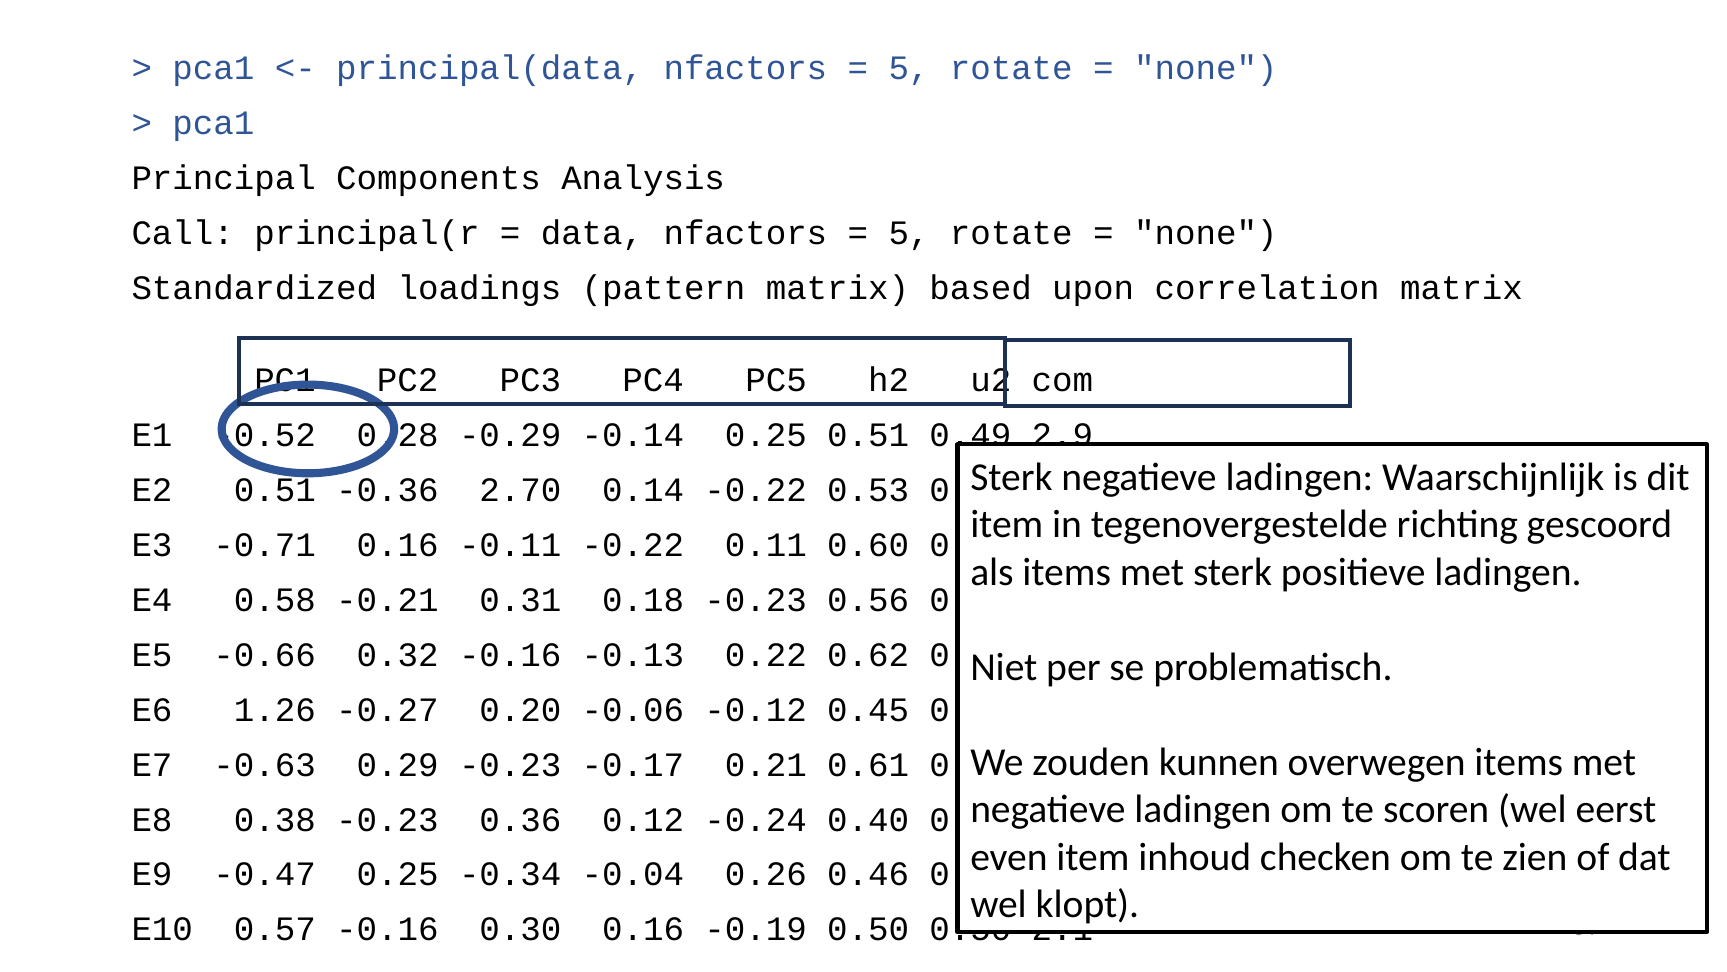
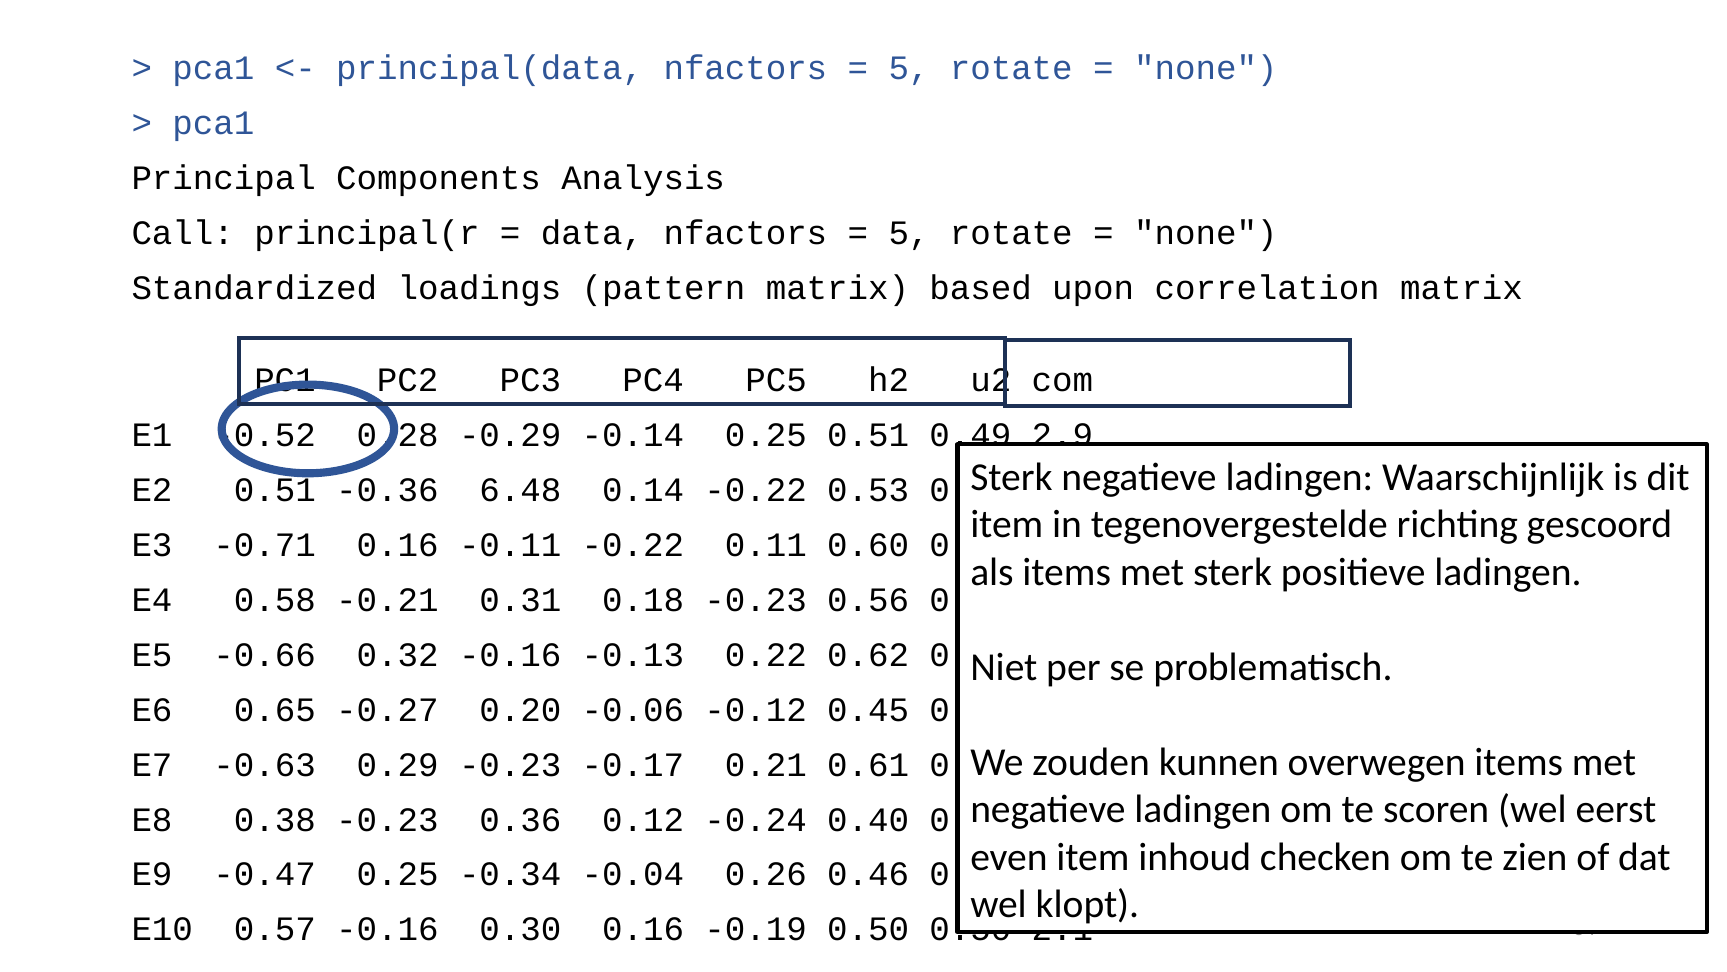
2.70: 2.70 -> 6.48 (520, 490)
1.26: 1.26 -> 0.65 (275, 709)
